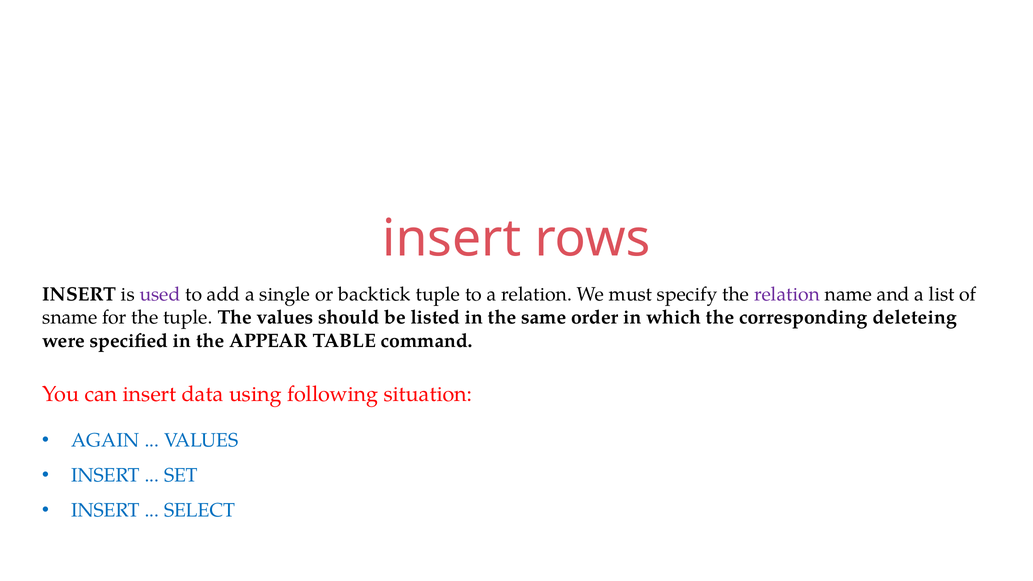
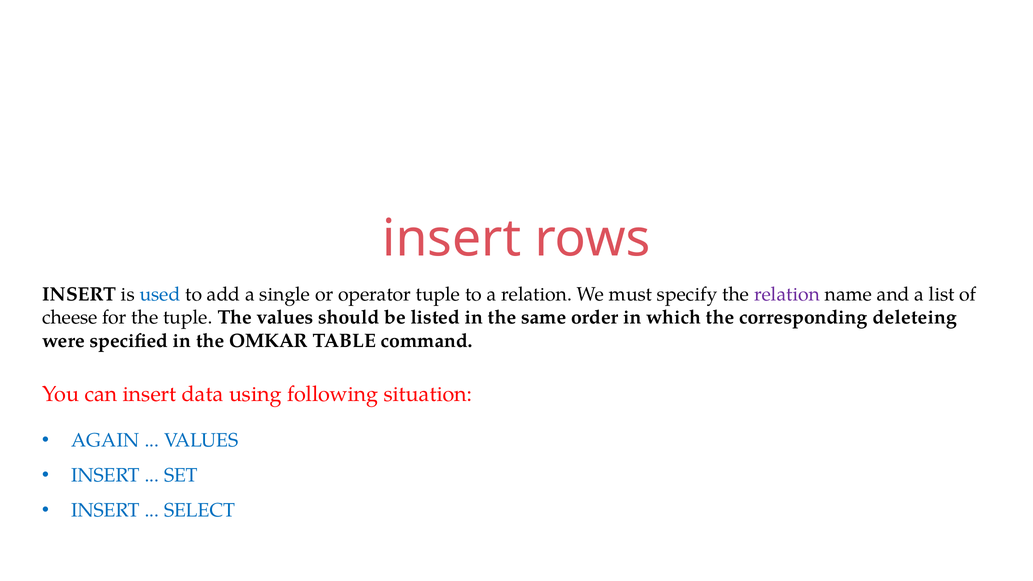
used colour: purple -> blue (160, 294)
backtick: backtick -> operator (375, 294)
sname: sname -> cheese (70, 318)
APPEAR: APPEAR -> OMKAR (269, 341)
